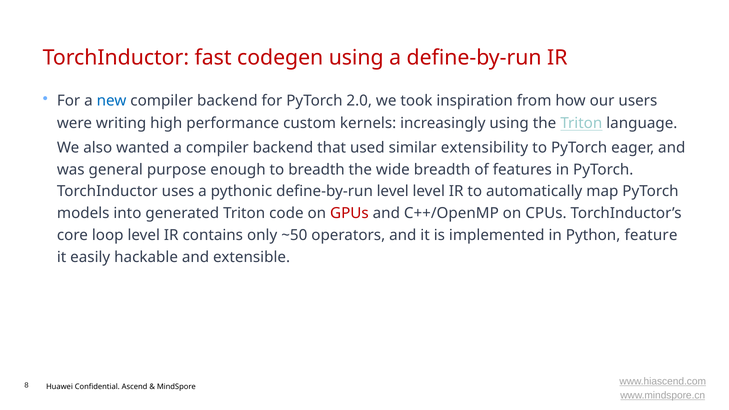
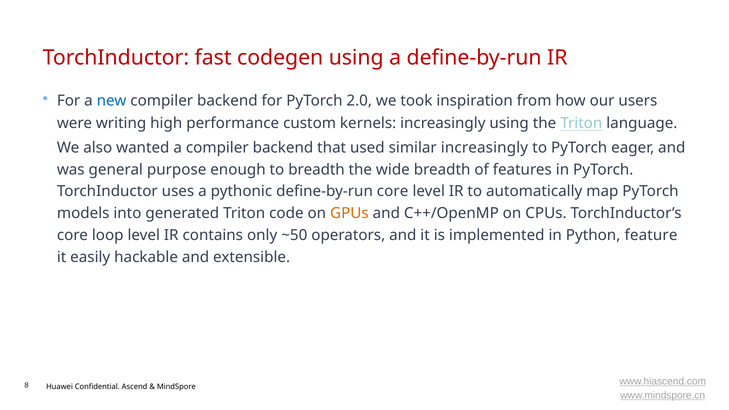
similar extensibility: extensibility -> increasingly (484, 148)
define-by-run level: level -> core (393, 191)
GPUs colour: red -> orange (349, 213)
